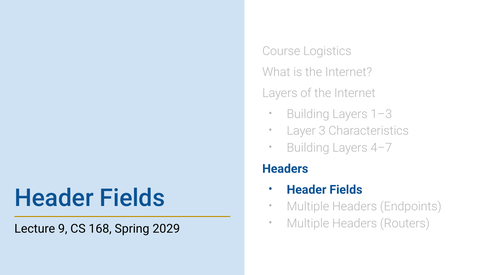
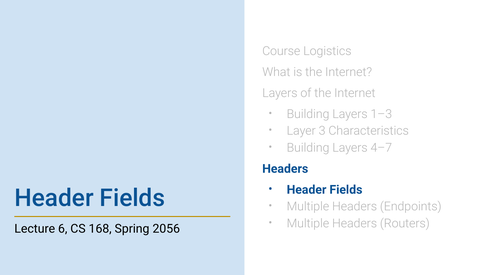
9: 9 -> 6 (63, 229)
2029: 2029 -> 2056 (166, 229)
